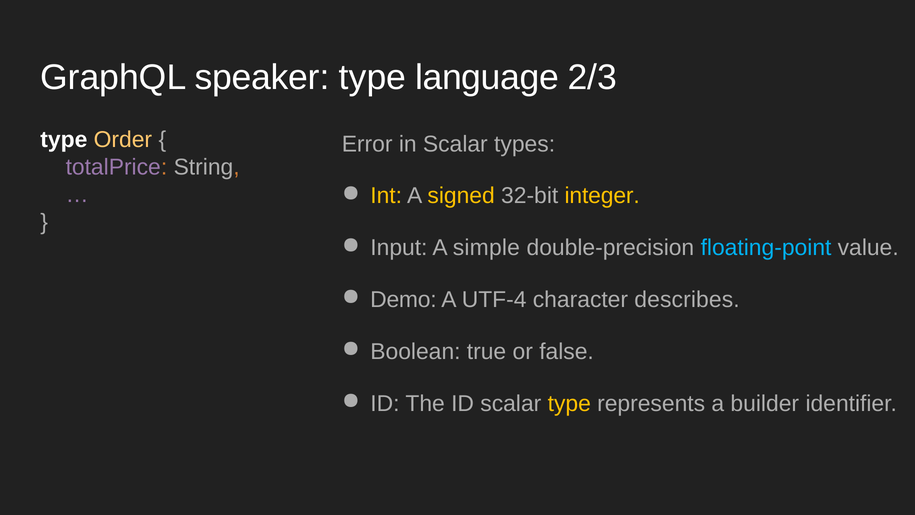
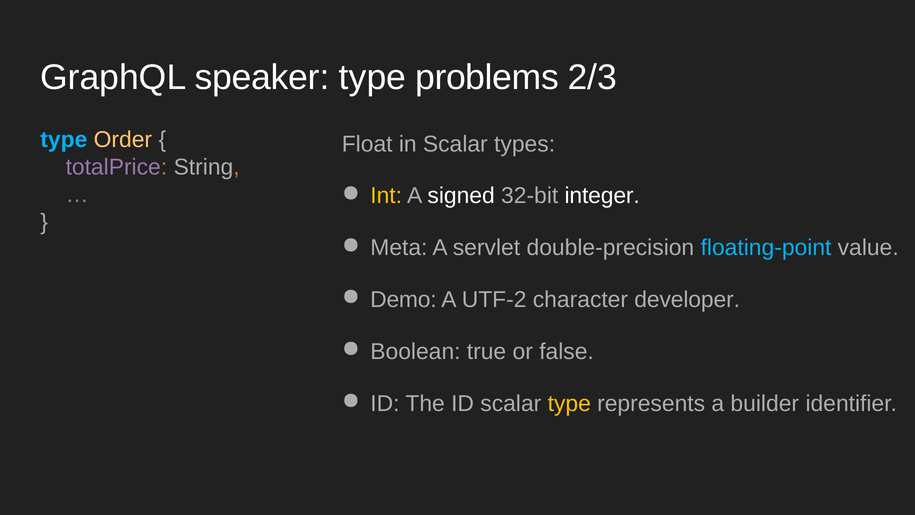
language: language -> problems (487, 78)
type colour: white -> light blue (64, 140)
Error: Error -> Float (367, 144)
signed colour: yellow -> white (461, 196)
integer colour: yellow -> white (602, 196)
Input: Input -> Meta (399, 248)
simple: simple -> servlet (486, 248)
UTF‐4: UTF‐4 -> UTF‐2 (494, 300)
describes: describes -> developer (687, 300)
